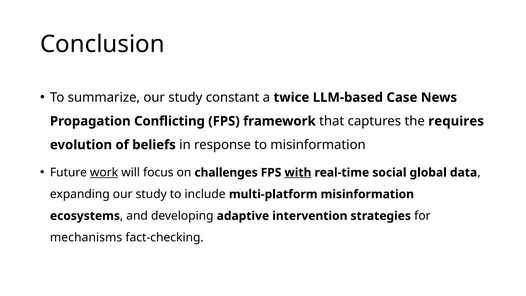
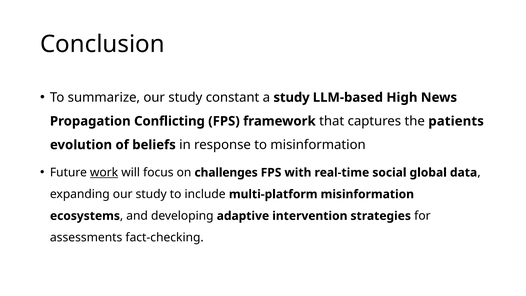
a twice: twice -> study (292, 97)
Case: Case -> High (402, 97)
requires: requires -> patients (456, 121)
with underline: present -> none (298, 173)
mechanisms: mechanisms -> assessments (86, 238)
